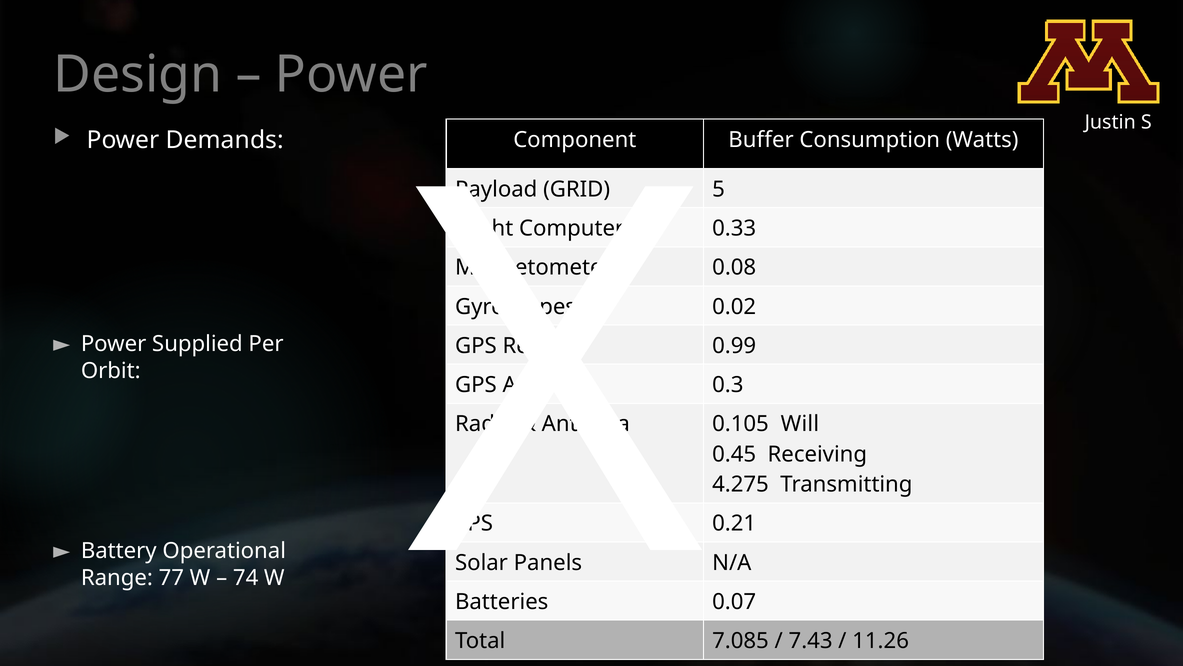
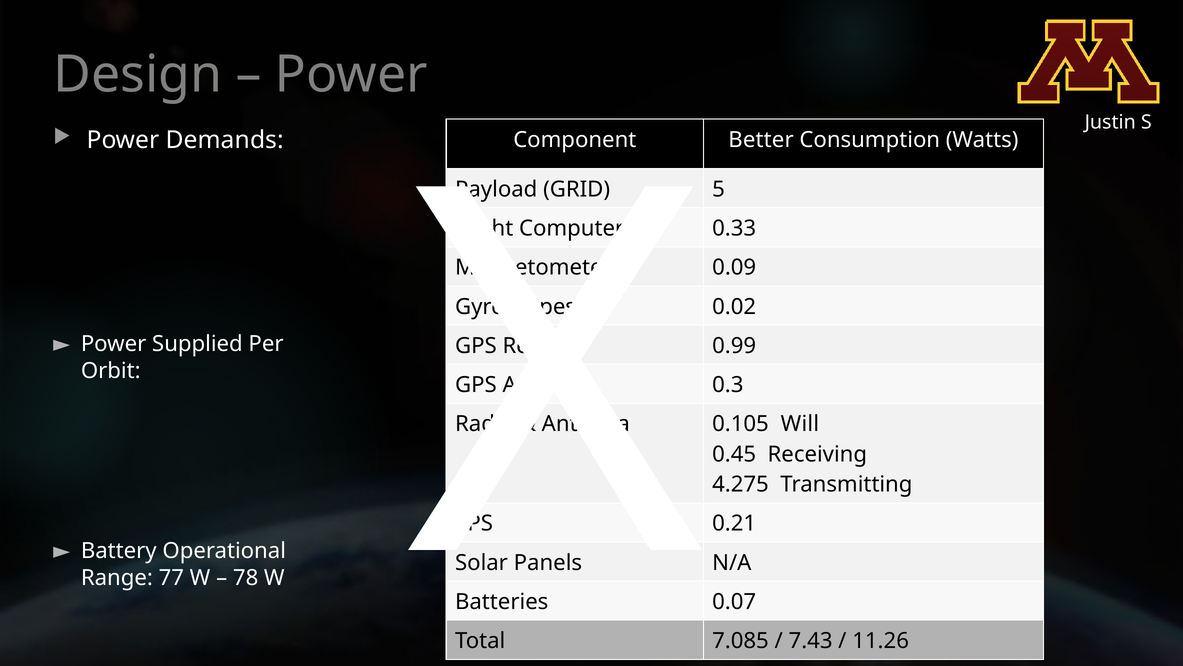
Buffer: Buffer -> Better (761, 140)
0.08: 0.08 -> 0.09 (734, 267)
74: 74 -> 78 (246, 577)
